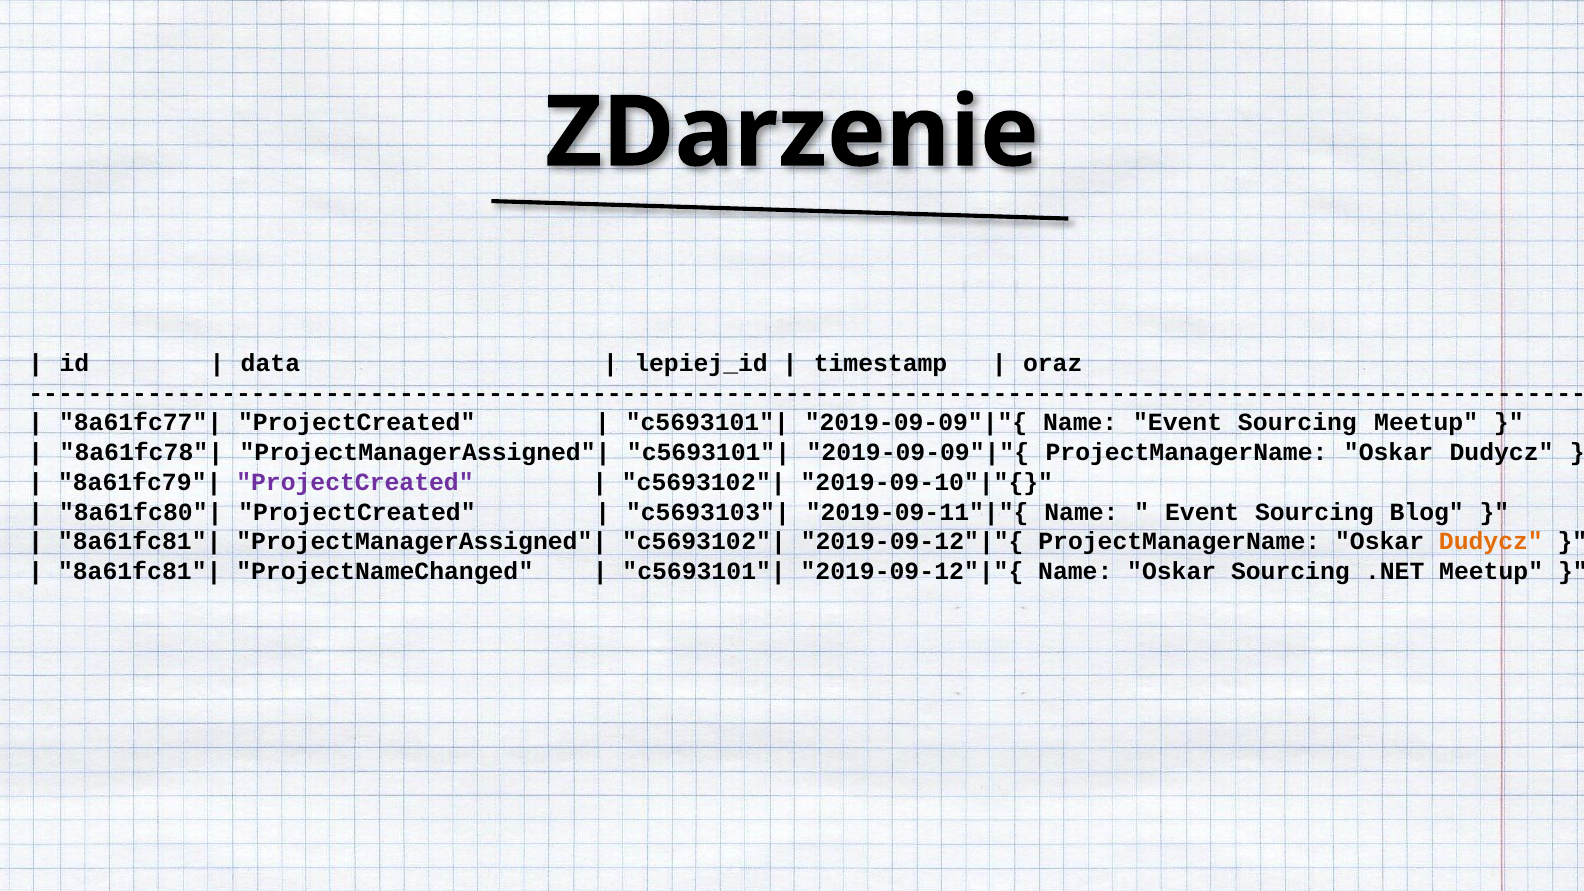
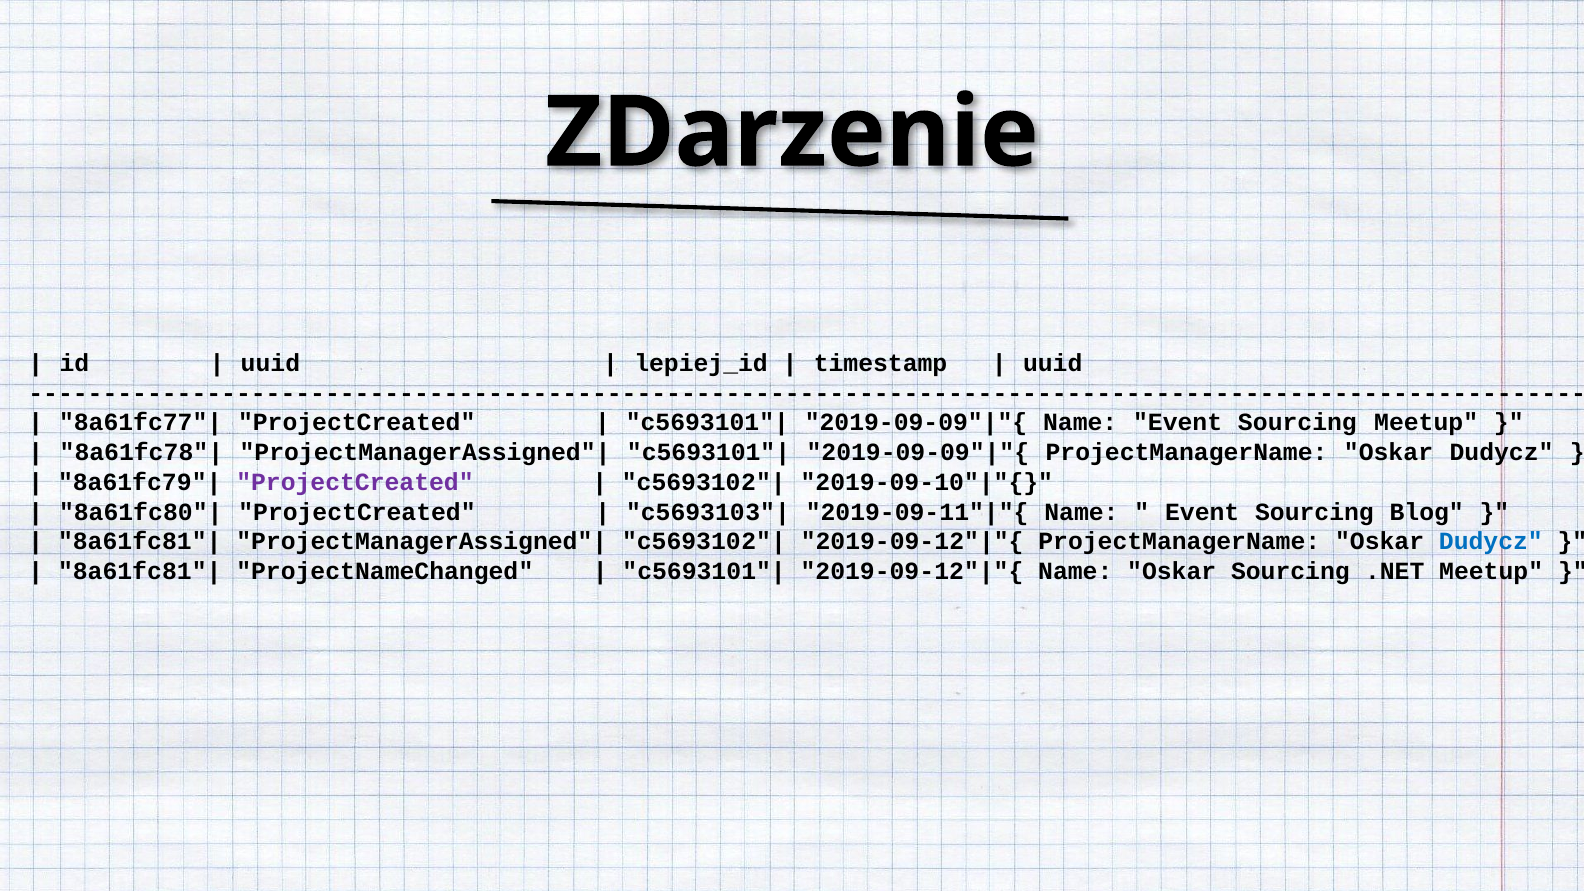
data: data -> uuid (270, 363)
oraz: oraz -> uuid (1053, 363)
Dudycz colour: orange -> blue (1491, 542)
